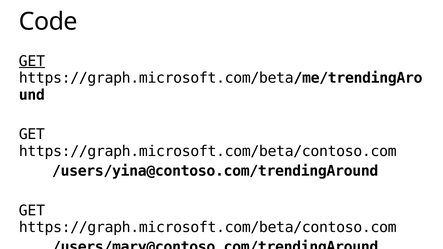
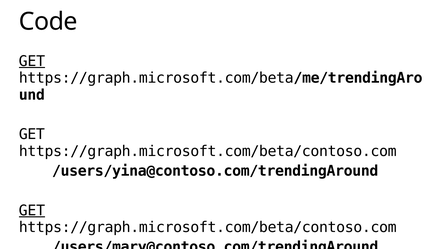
GET underline: none -> present (32, 211)
